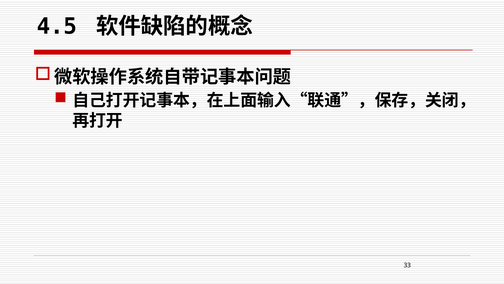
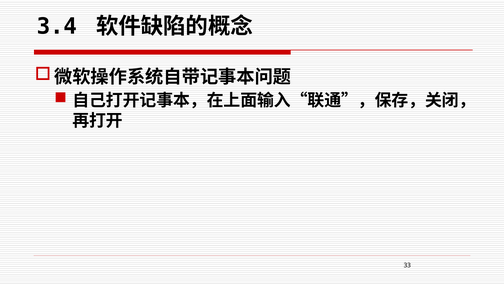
4.5: 4.5 -> 3.4 (57, 26)
